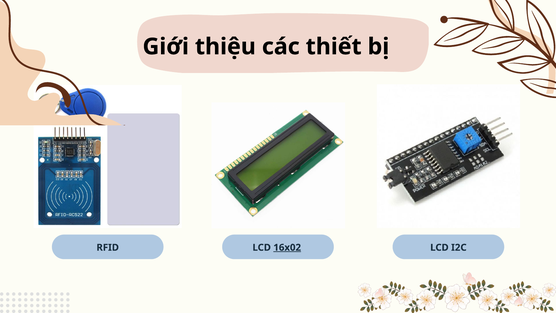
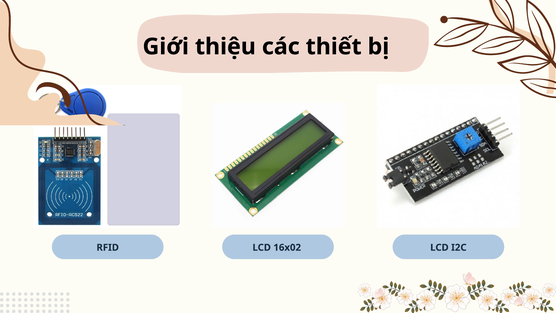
16x02 underline: present -> none (287, 247)
